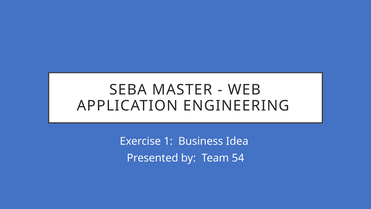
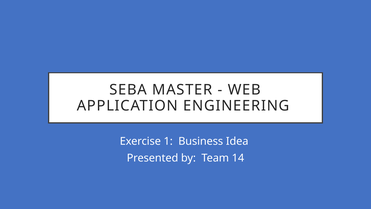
54: 54 -> 14 (238, 158)
